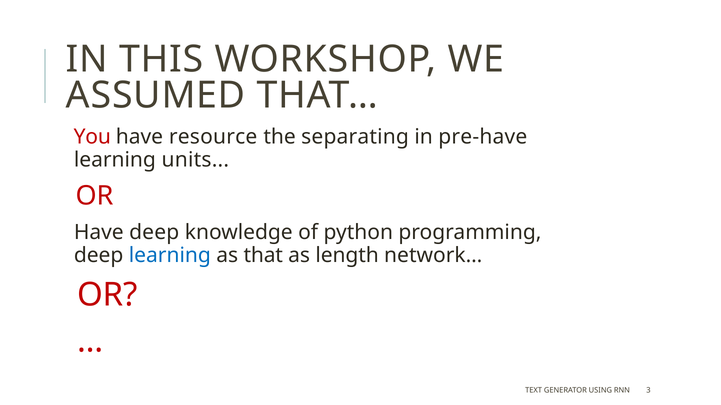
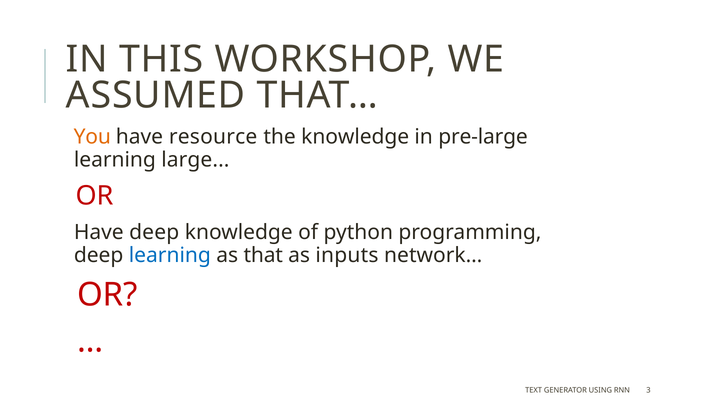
You colour: red -> orange (92, 137)
the separating: separating -> knowledge (355, 137)
pre-have: pre-have -> pre-large (483, 137)
units: units -> large (195, 160)
length: length -> inputs (347, 255)
